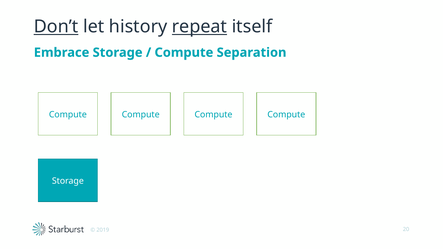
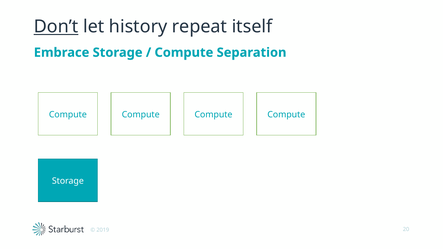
repeat underline: present -> none (200, 27)
